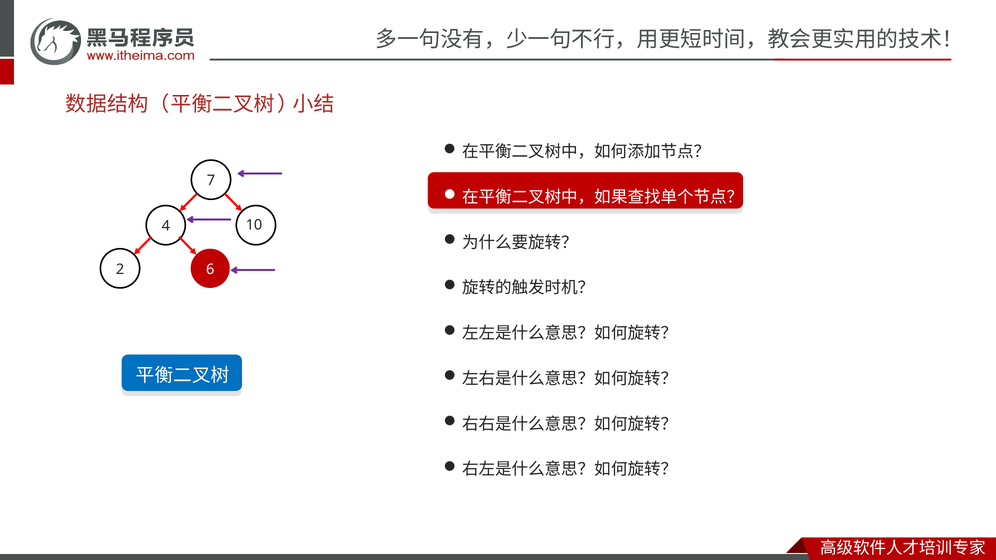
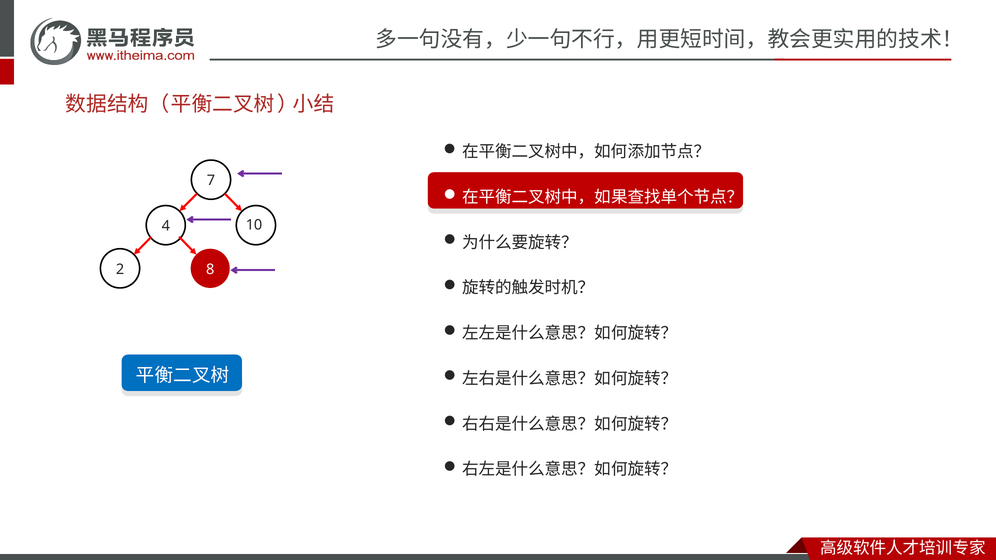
6: 6 -> 8 (210, 269)
